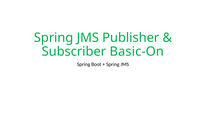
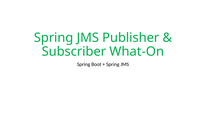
Basic-On: Basic-On -> What-On (137, 51)
